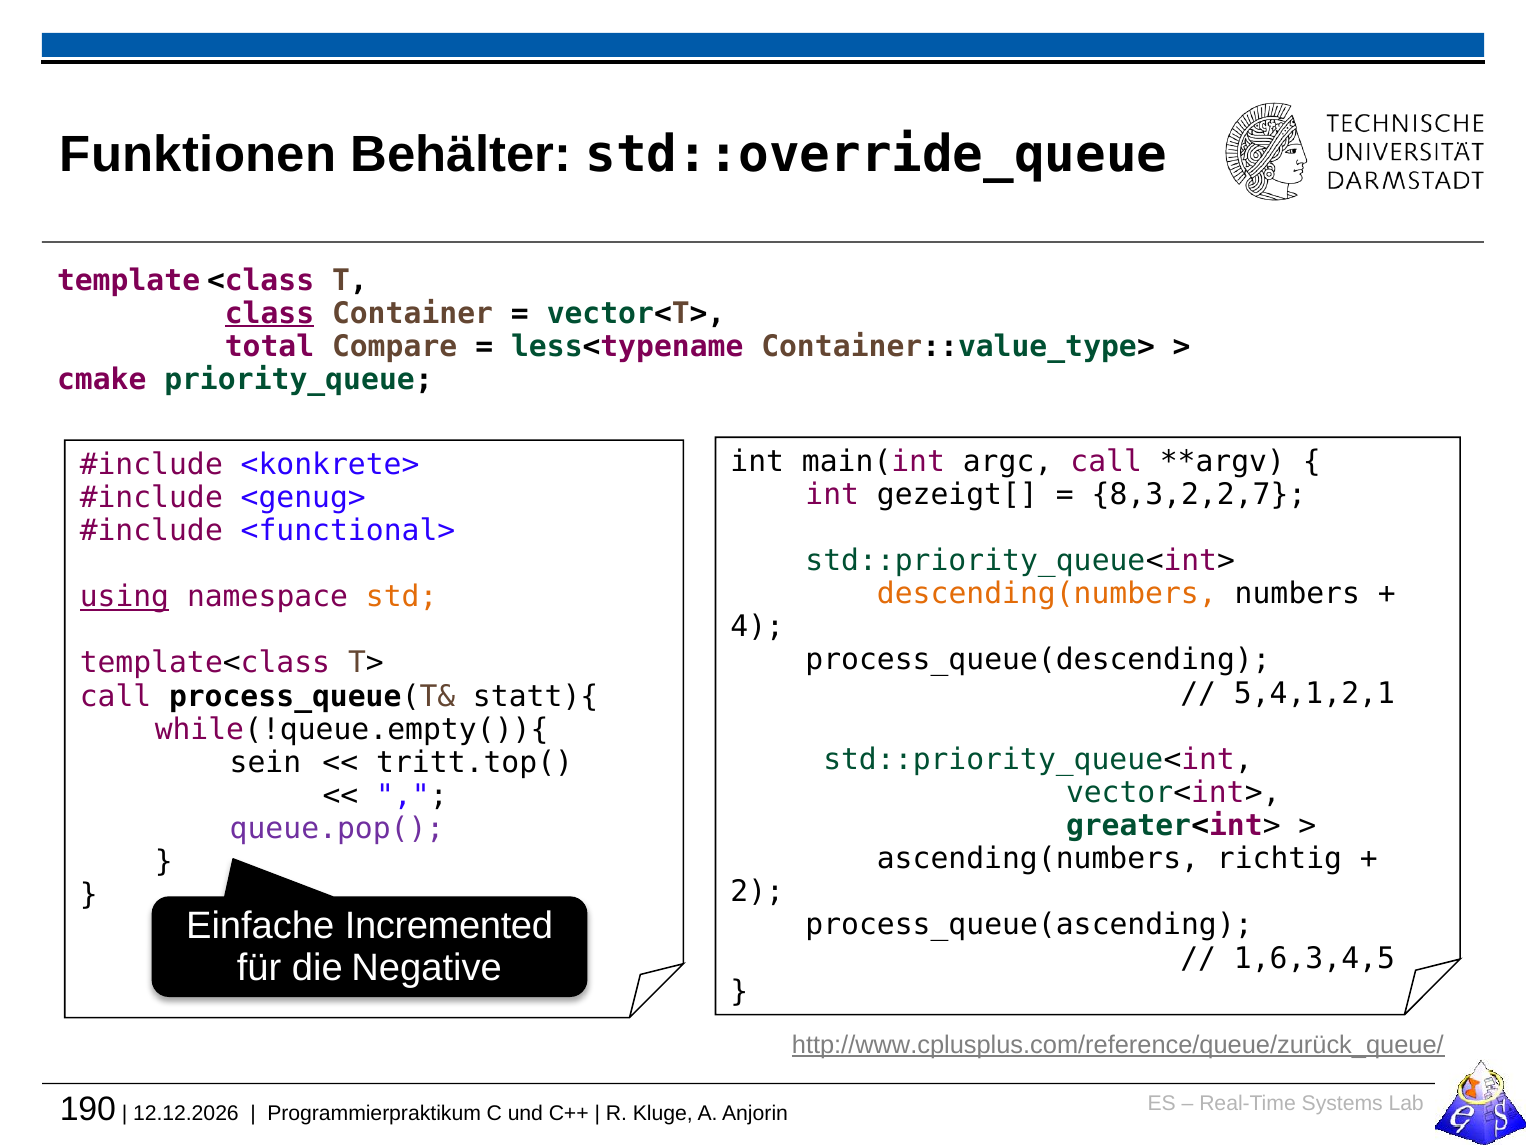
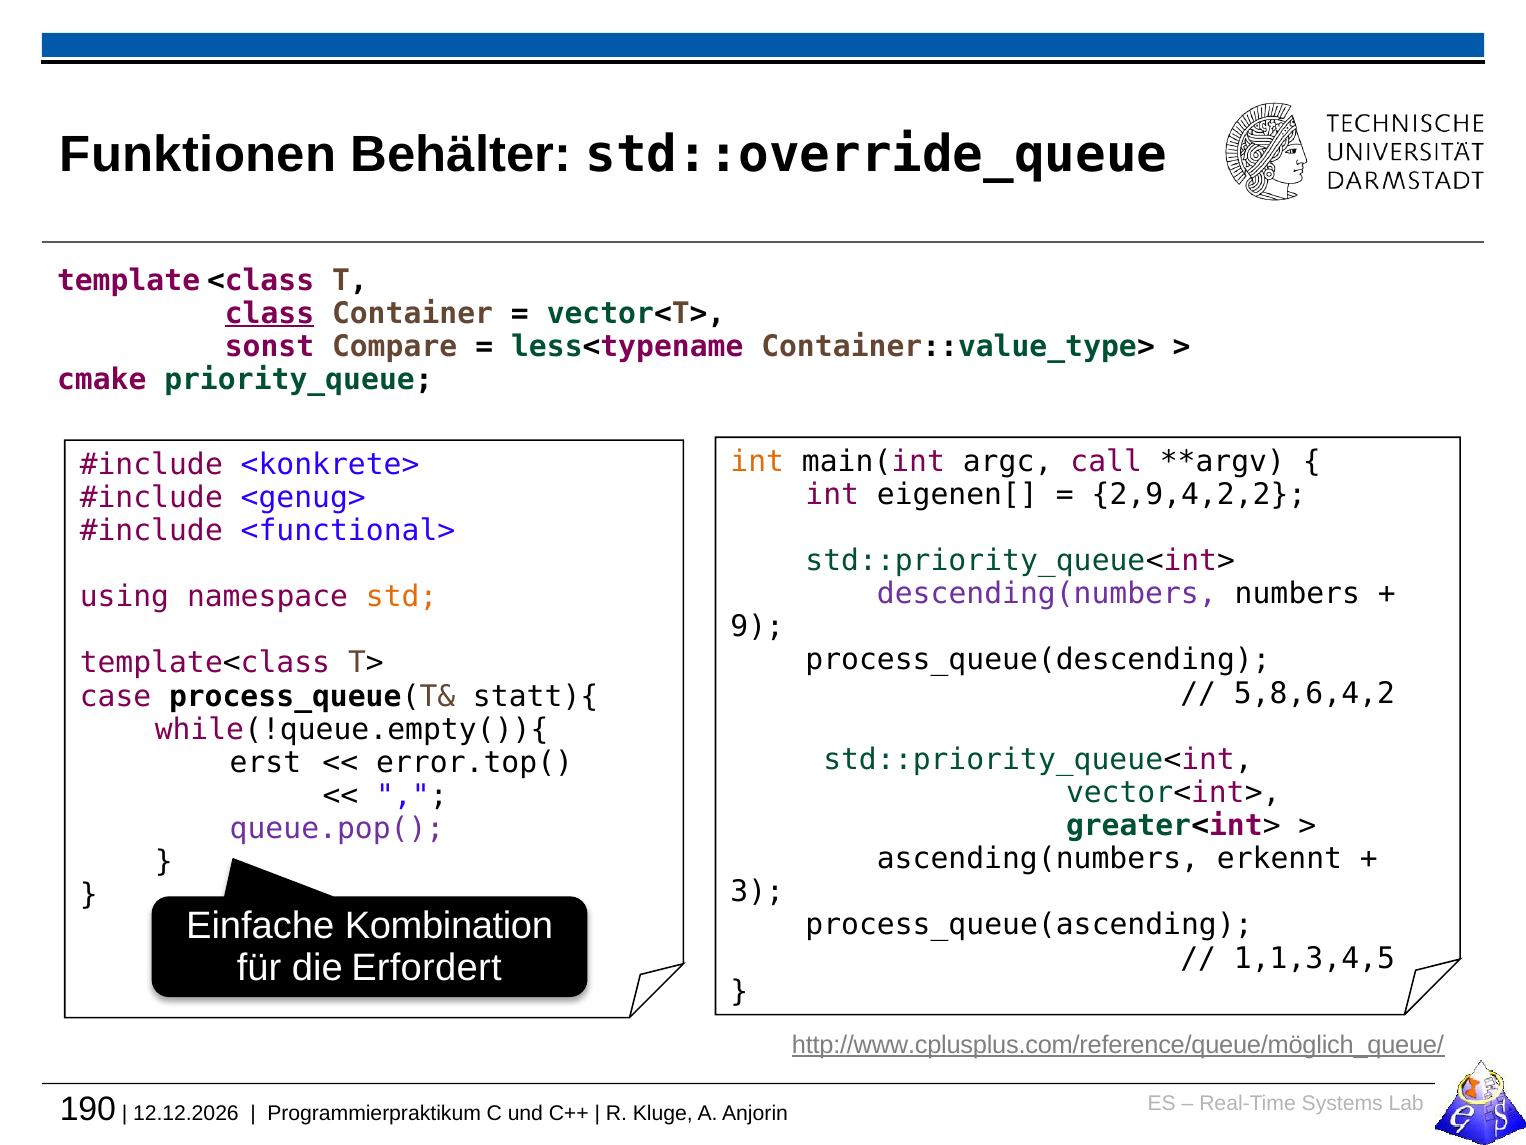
total: total -> sonst (269, 347)
int colour: black -> orange (757, 461)
gezeigt[: gezeigt[ -> eigenen[ (957, 494)
8,3,2,2,7: 8,3,2,2,7 -> 2,9,4,2,2 (1199, 494)
descending(numbers colour: orange -> purple (1047, 594)
using underline: present -> none (124, 597)
4: 4 -> 9 (757, 627)
5,4,1,2,1: 5,4,1,2,1 -> 5,8,6,4,2 (1314, 693)
call: call -> case (116, 696)
sein: sein -> erst (265, 762)
tritt.top(: tritt.top( -> error.top( (475, 762)
richtig: richtig -> erkennt (1279, 859)
2: 2 -> 3 (757, 892)
Incremented: Incremented -> Kombination (449, 925)
1,6,3,4,5: 1,6,3,4,5 -> 1,1,3,4,5 (1314, 958)
Negative: Negative -> Erfordert (426, 968)
http://www.cplusplus.com/reference/queue/zurück_queue/: http://www.cplusplus.com/reference/queue/zurück_queue/ -> http://www.cplusplus.com/reference/queue/möglich_queue/ (1118, 1044)
